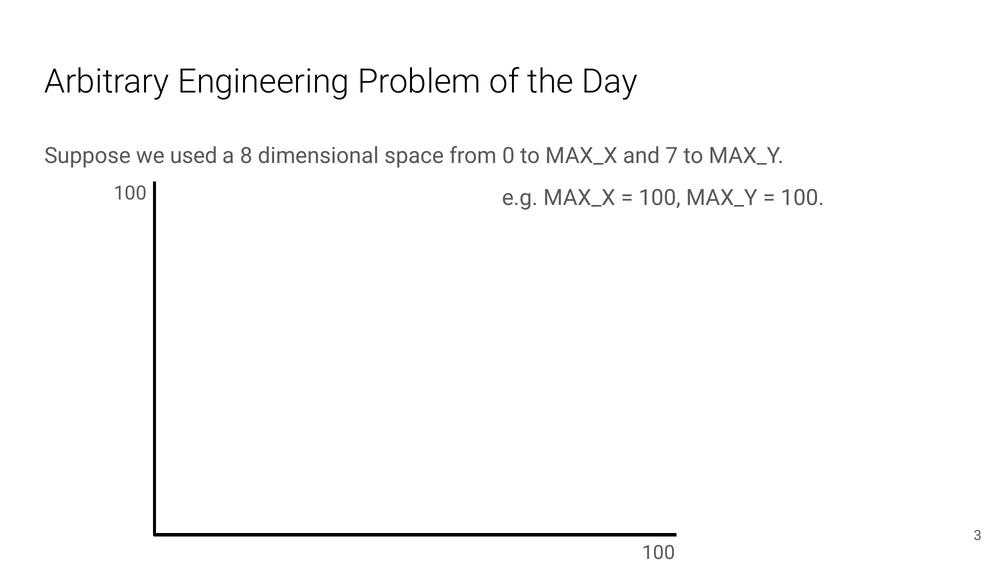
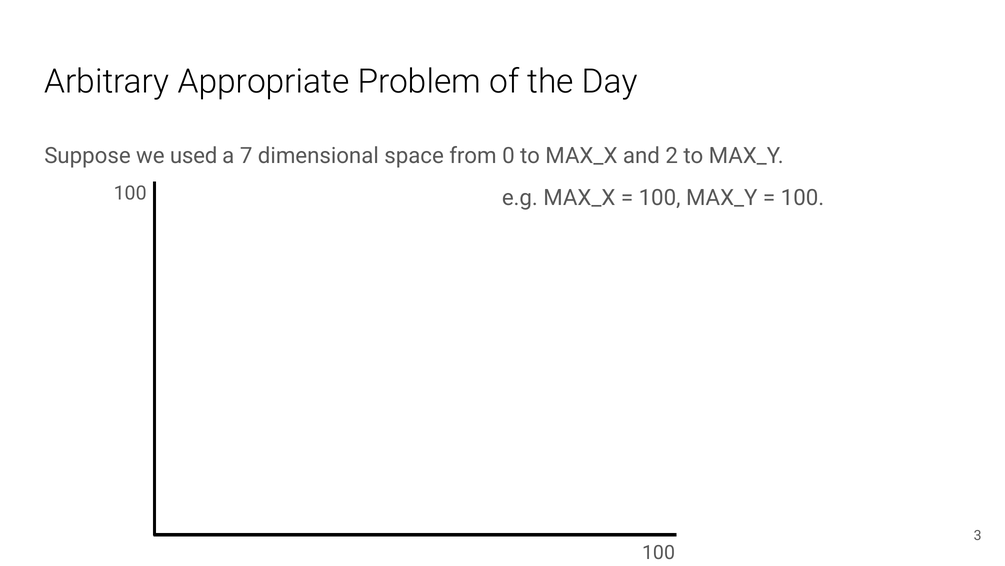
Engineering: Engineering -> Appropriate (264, 81)
8: 8 -> 7 (246, 156)
7: 7 -> 2 (672, 156)
